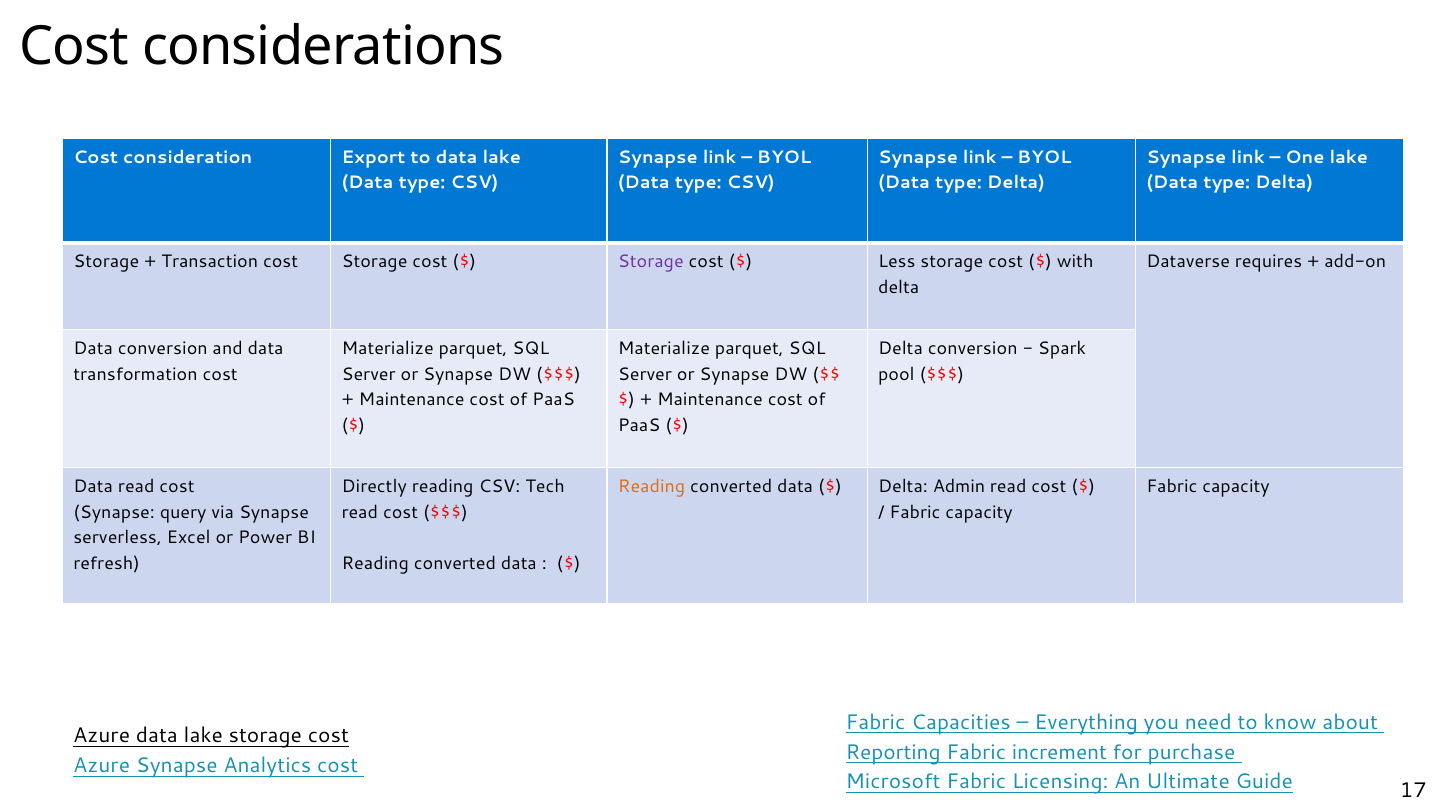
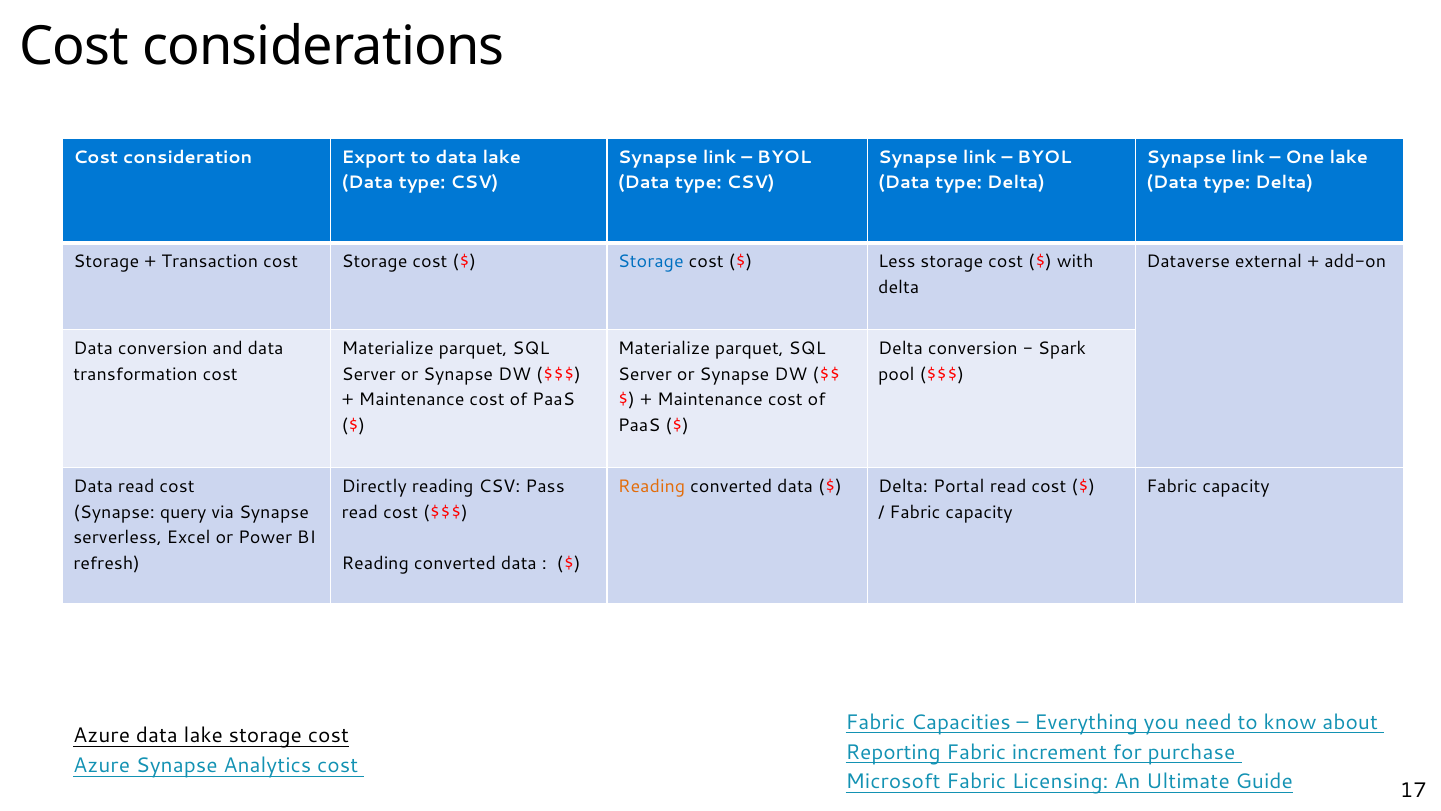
Storage colour: purple -> blue (651, 262)
requires: requires -> external (1268, 262)
Tech: Tech -> Pass (545, 487)
Admin: Admin -> Portal (959, 487)
